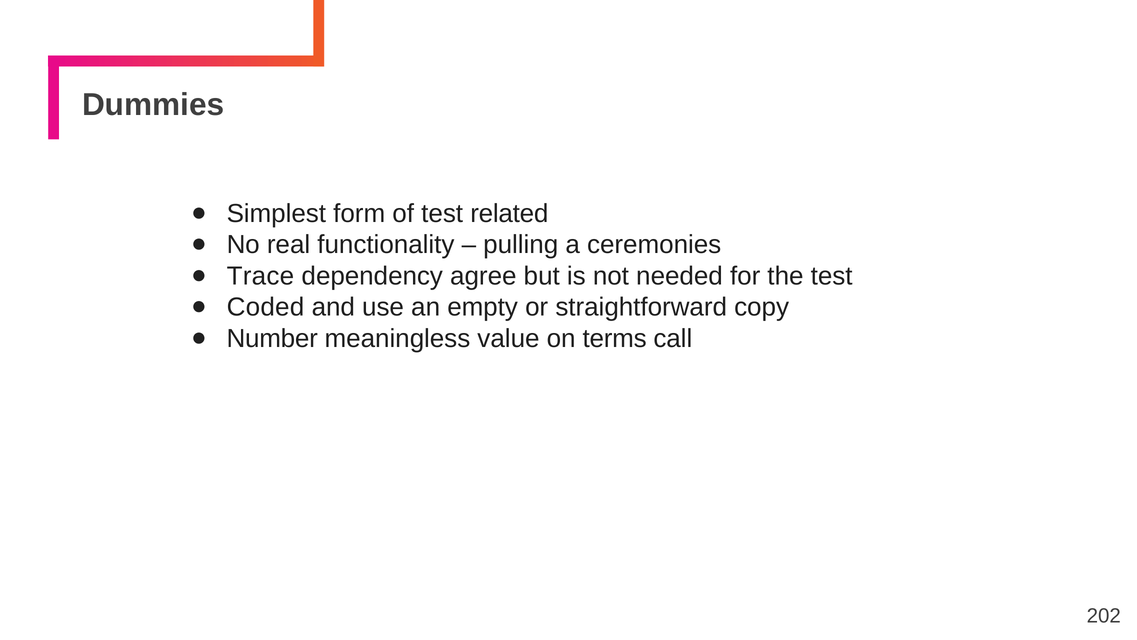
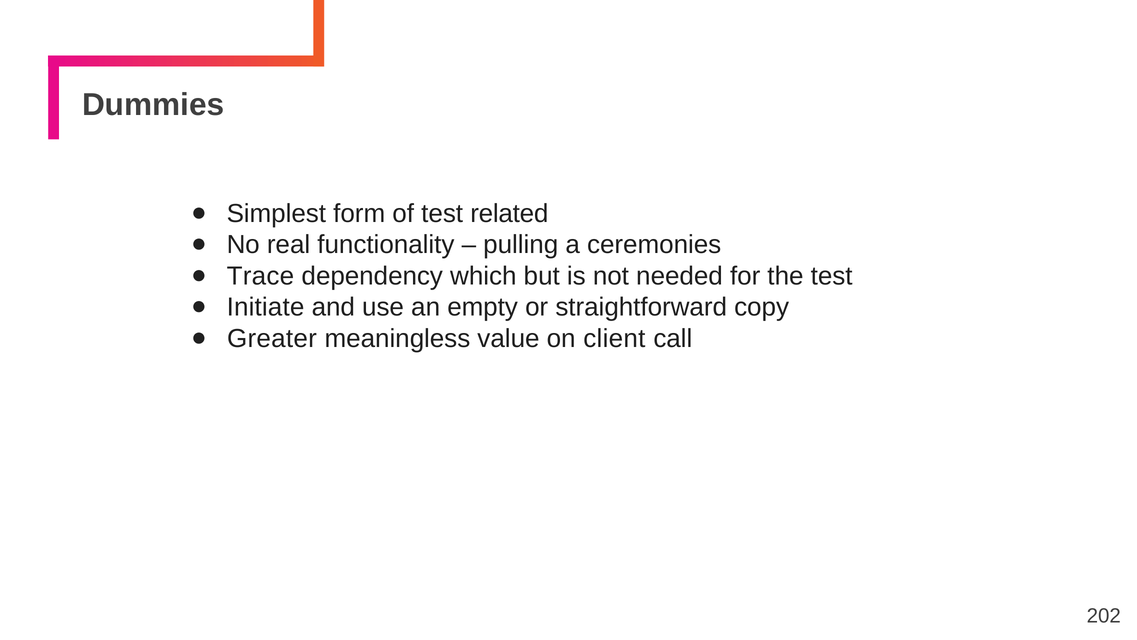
agree: agree -> which (483, 276)
Coded: Coded -> Initiate (266, 307)
Number: Number -> Greater (272, 338)
terms: terms -> client (614, 338)
